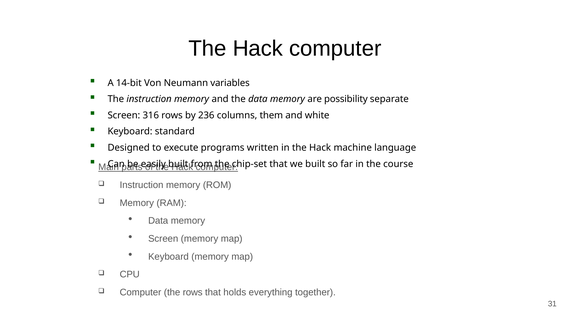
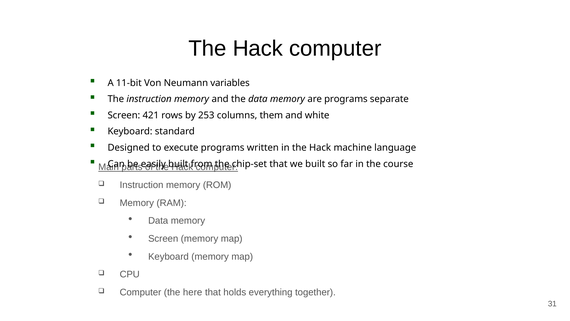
14-bit: 14-bit -> 11-bit (129, 83)
are possibility: possibility -> programs (346, 99)
316: 316 -> 421 (151, 115)
236: 236 -> 253 (206, 115)
the rows: rows -> here (193, 292)
